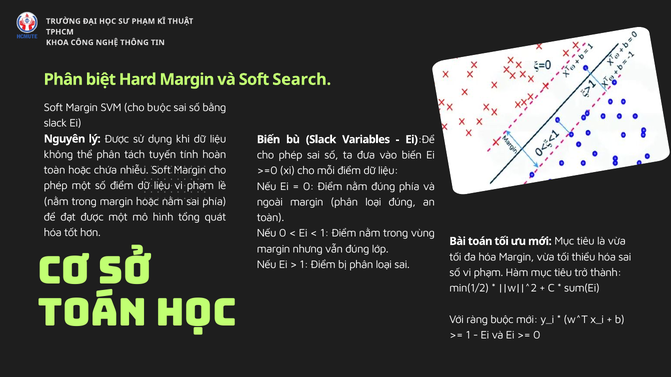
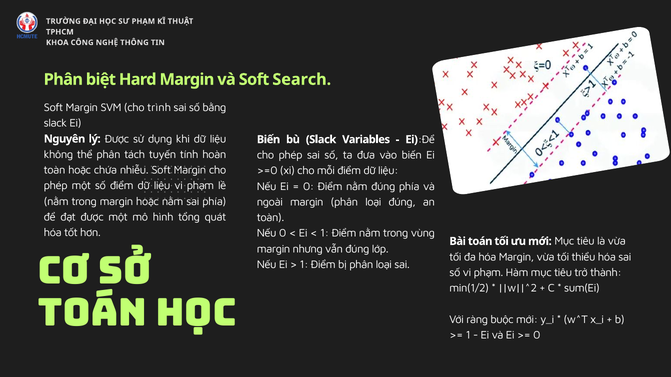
cho buộc: buộc -> trình (159, 108)
